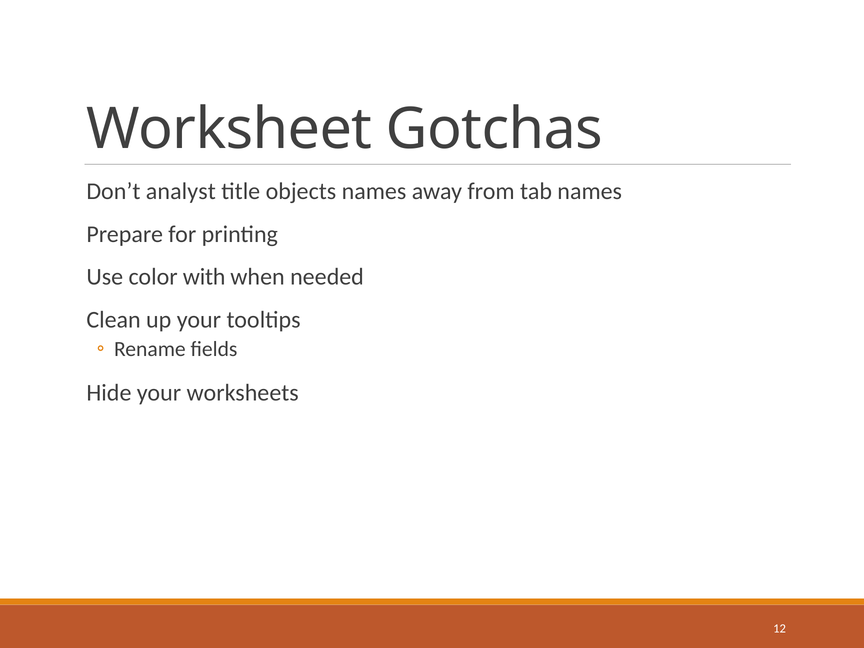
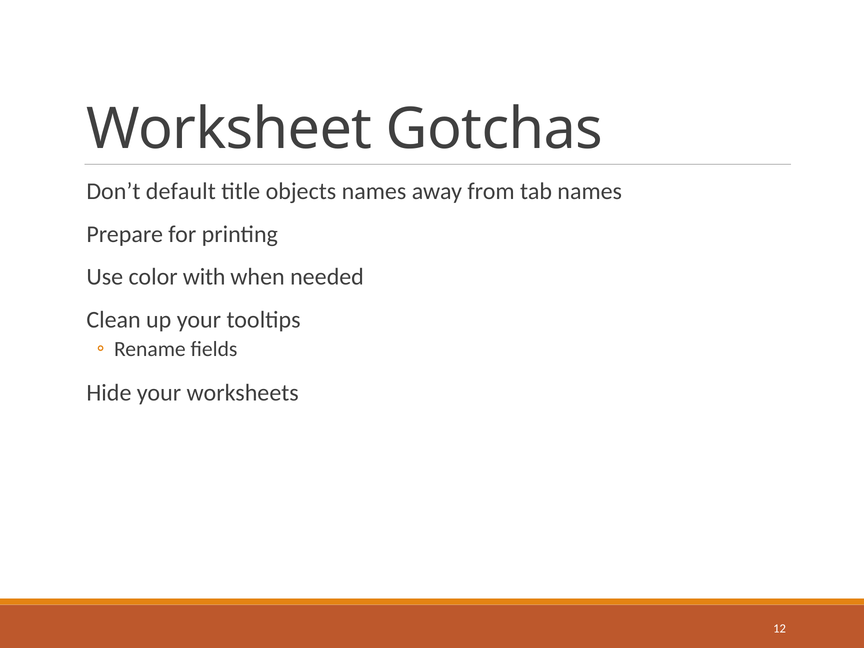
analyst: analyst -> default (181, 192)
